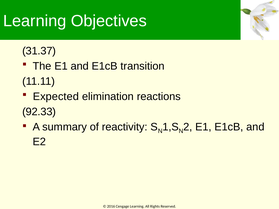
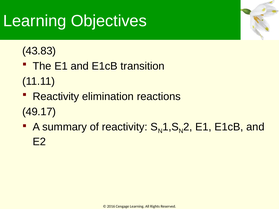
31.37: 31.37 -> 43.83 (39, 51)
Expected: Expected -> Reactivity (56, 97)
92.33: 92.33 -> 49.17 (39, 112)
